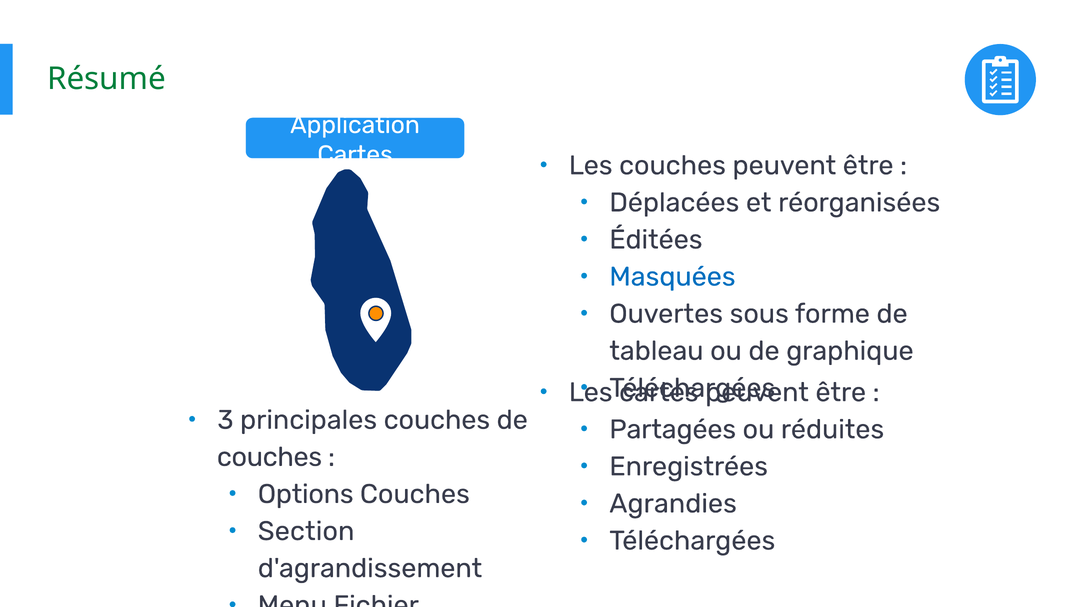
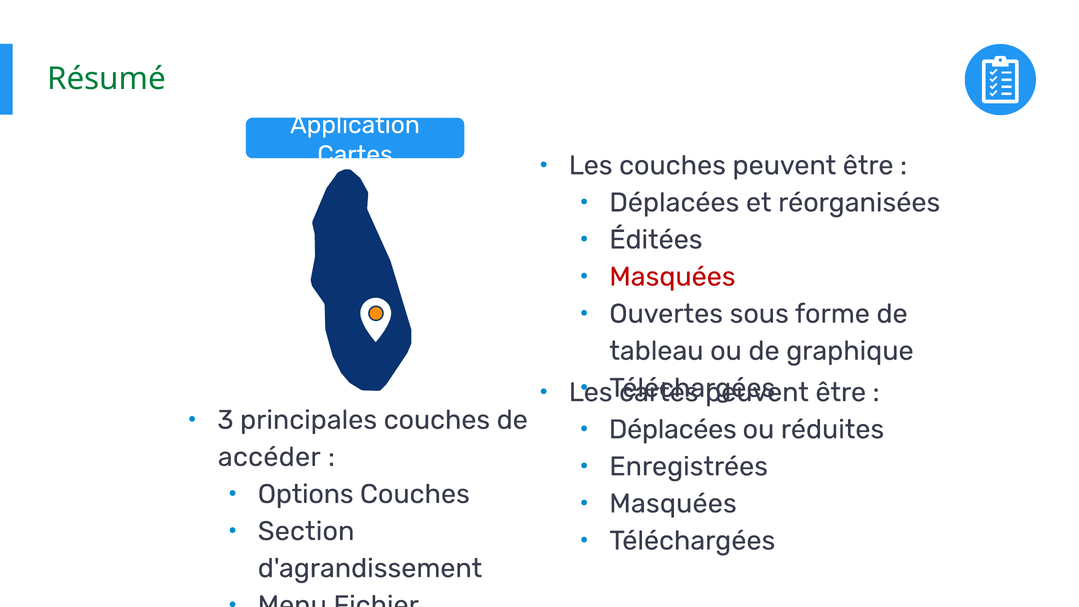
Masquées colour: blue -> red (672, 277)
Partagées: Partagées -> Déplacées (673, 429)
couches: couches -> accéder (269, 457)
Agrandies: Agrandies -> Masquées (673, 503)
